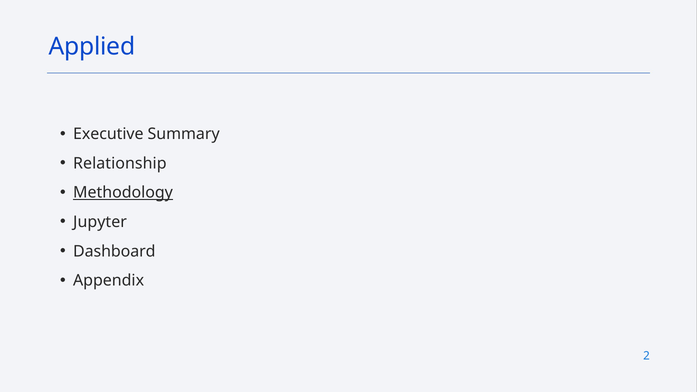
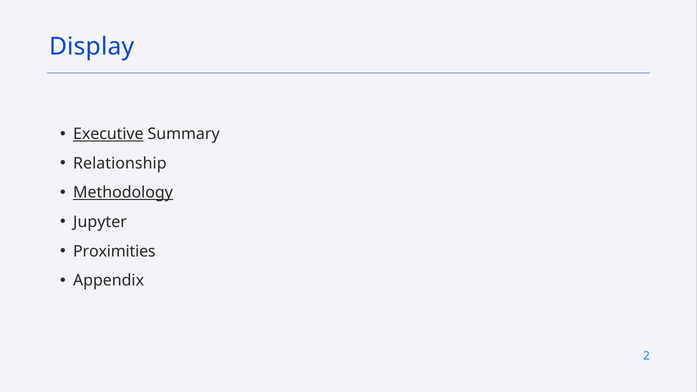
Applied: Applied -> Display (92, 47)
Executive underline: none -> present (108, 134)
Dashboard: Dashboard -> Proximities (114, 251)
